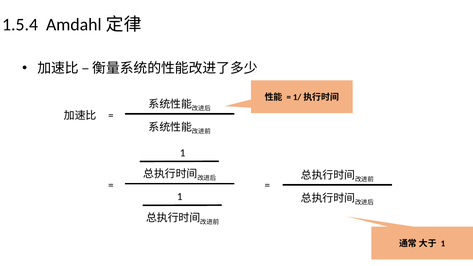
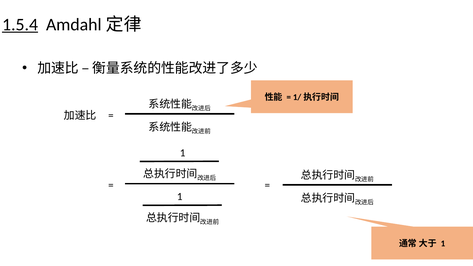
1.5.4 underline: none -> present (20, 25)
